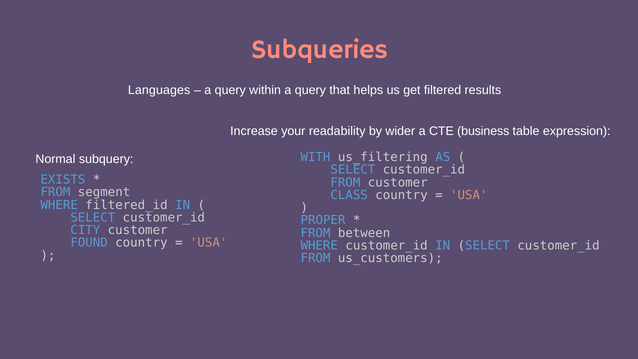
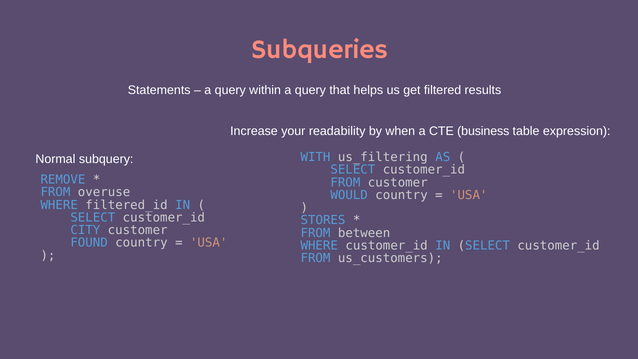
Languages: Languages -> Statements (159, 90)
wider: wider -> when (400, 131)
EXISTS: EXISTS -> REMOVE (63, 180)
segment: segment -> overuse (104, 192)
CLASS: CLASS -> WOULD (349, 195)
PROPER: PROPER -> STORES (323, 220)
